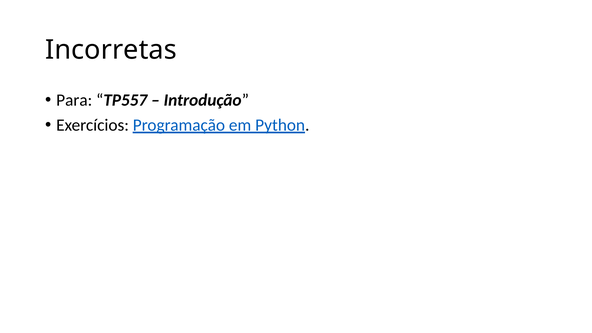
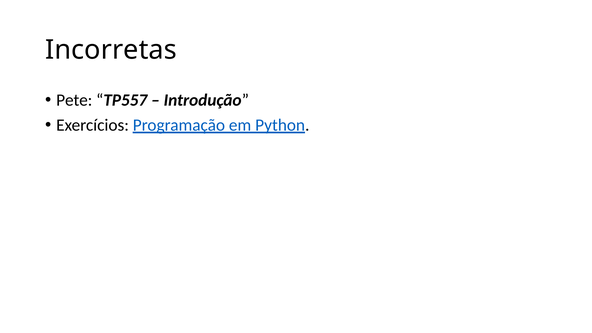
Para: Para -> Pete (74, 100)
